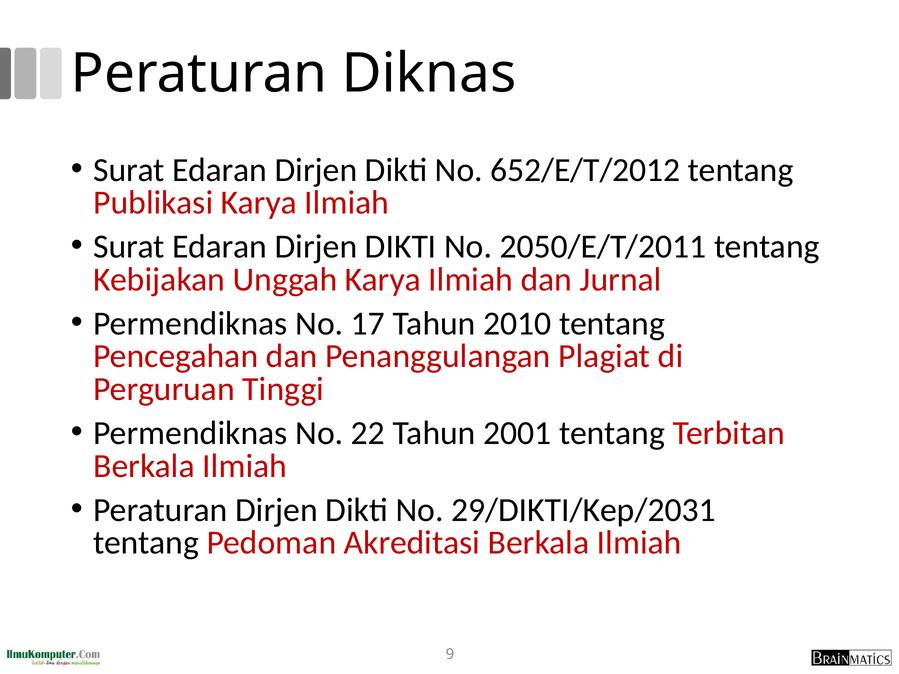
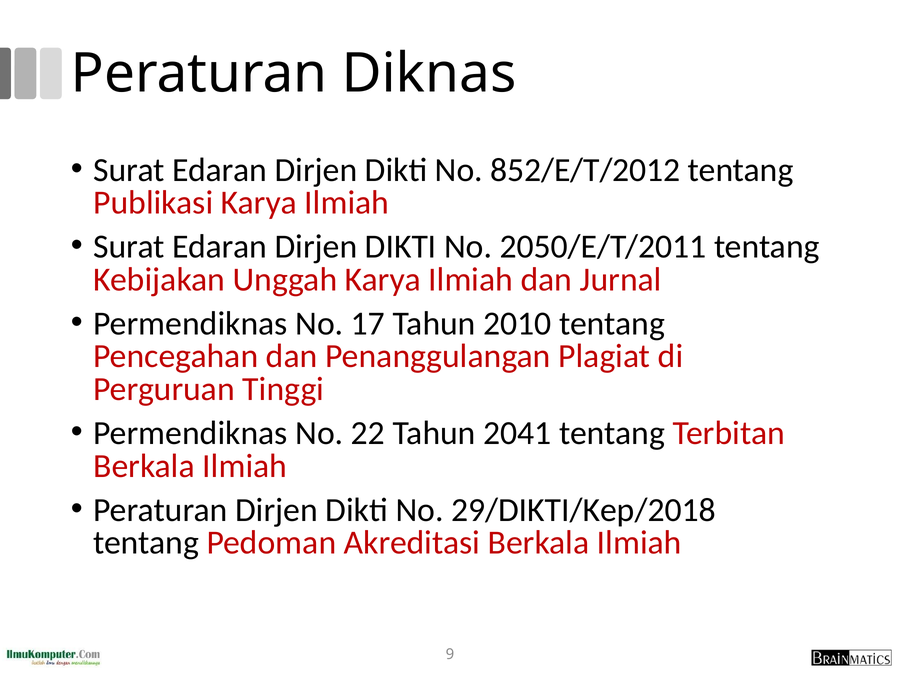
652/E/T/2012: 652/E/T/2012 -> 852/E/T/2012 (585, 170)
2001: 2001 -> 2041 (517, 433)
29/DIKTI/Kep/2031: 29/DIKTI/Kep/2031 -> 29/DIKTI/Kep/2018 (583, 510)
